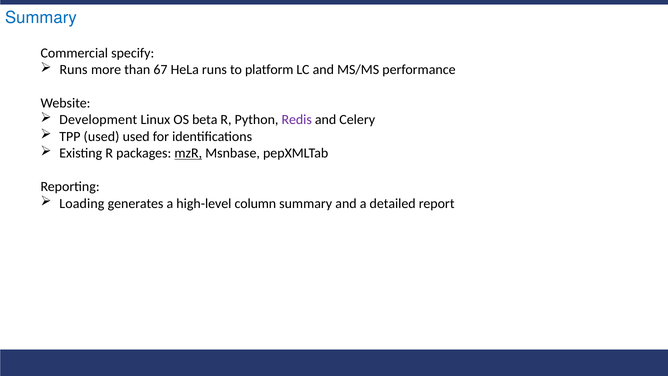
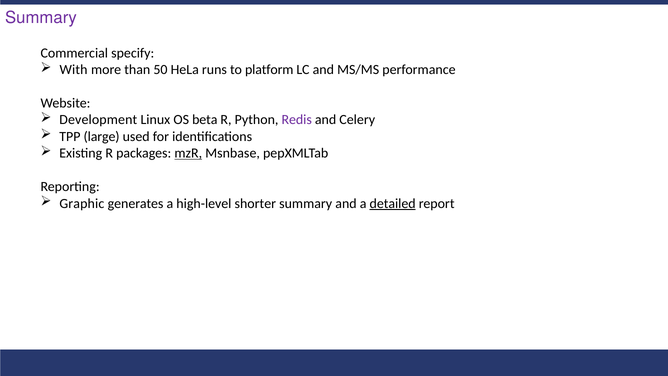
Summary colour: blue -> purple (41, 18)
Runs: Runs -> With (74, 70)
67: 67 -> 50 (160, 70)
TPP used: used -> large (102, 136)
Loading: Loading -> Graphic (82, 203)
column: column -> shorter (255, 203)
detailed underline: none -> present (393, 203)
